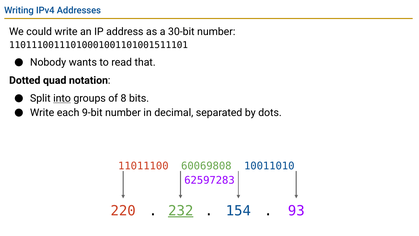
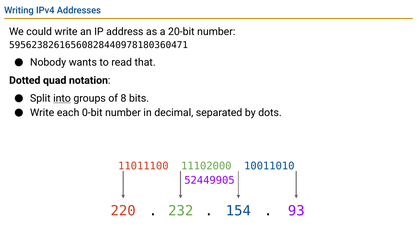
30-bit: 30-bit -> 20-bit (181, 32)
11011100111010001001101001511101: 11011100111010001001101001511101 -> 59562382616560828440978180360471 (99, 45)
9-bit: 9-bit -> 0-bit (92, 113)
60069808: 60069808 -> 11102000 (206, 166)
62597283: 62597283 -> 52449905 (209, 180)
232 underline: present -> none (181, 211)
